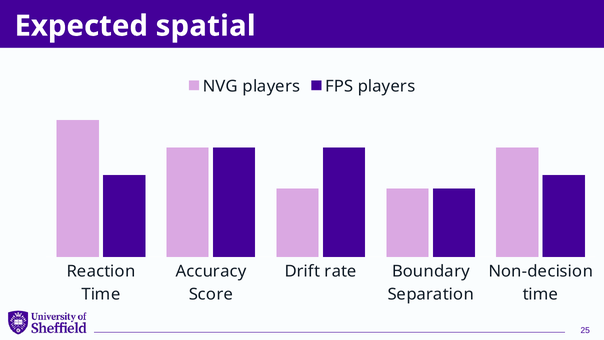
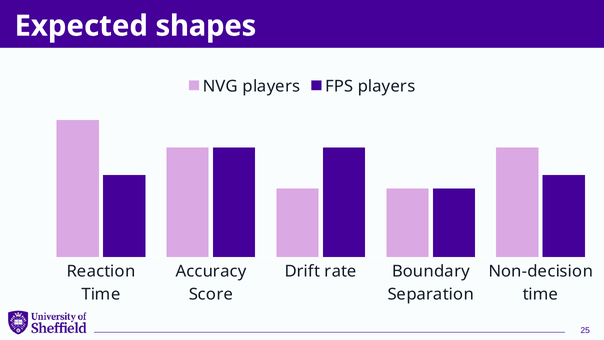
spatial: spatial -> shapes (206, 26)
